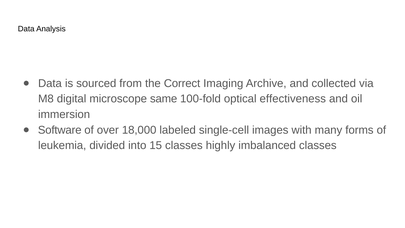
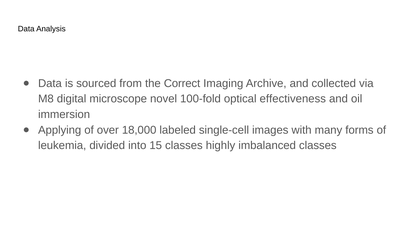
same: same -> novel (164, 99)
Software: Software -> Applying (60, 130)
